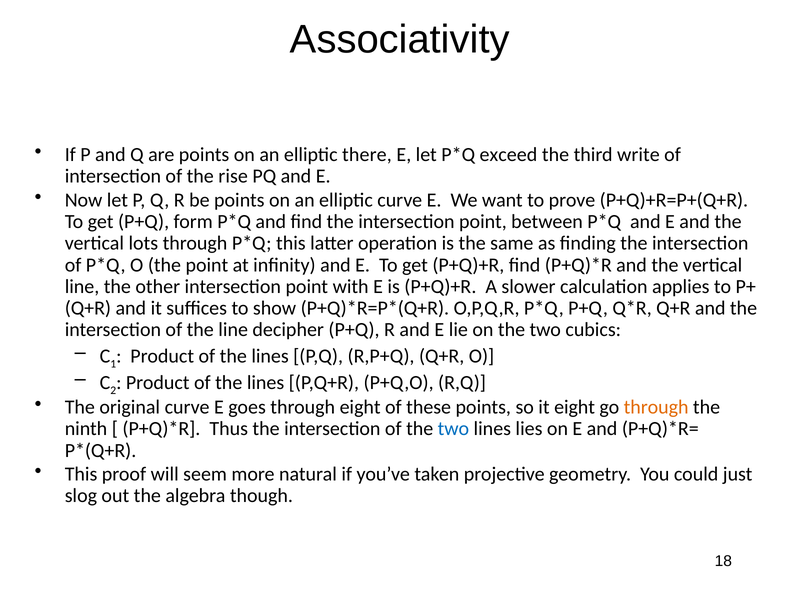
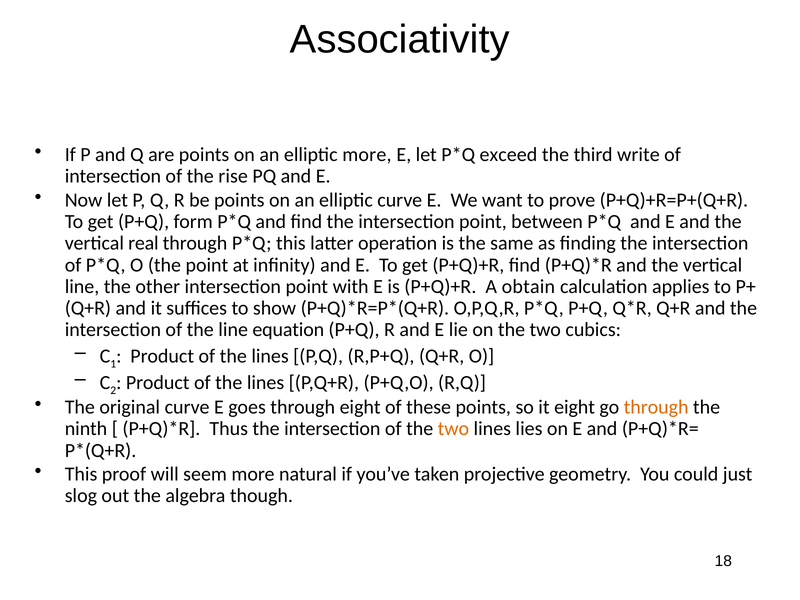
elliptic there: there -> more (367, 155)
lots: lots -> real (143, 243)
slower: slower -> obtain (528, 287)
decipher: decipher -> equation (288, 330)
two colour: blue -> orange (453, 429)
